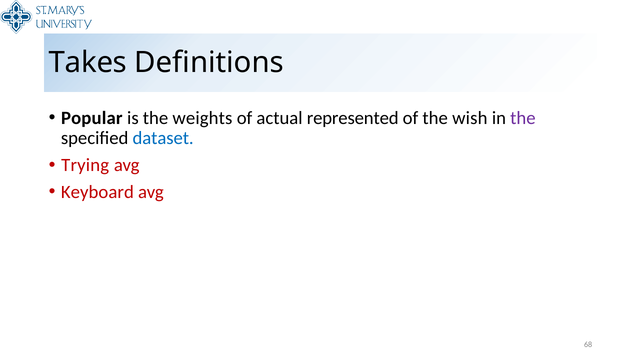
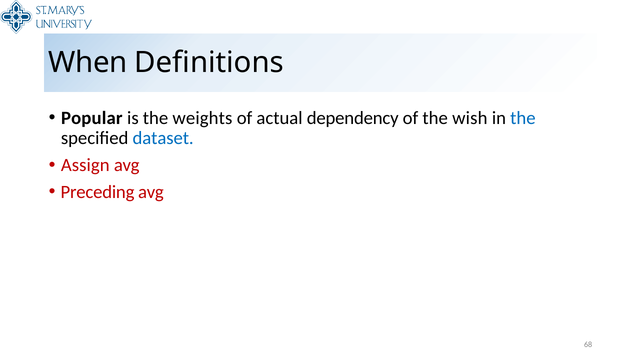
Takes: Takes -> When (88, 62)
represented: represented -> dependency (353, 118)
the colour: purple -> blue (523, 118)
Trying: Trying -> Assign (85, 165)
Keyboard: Keyboard -> Preceding (97, 192)
